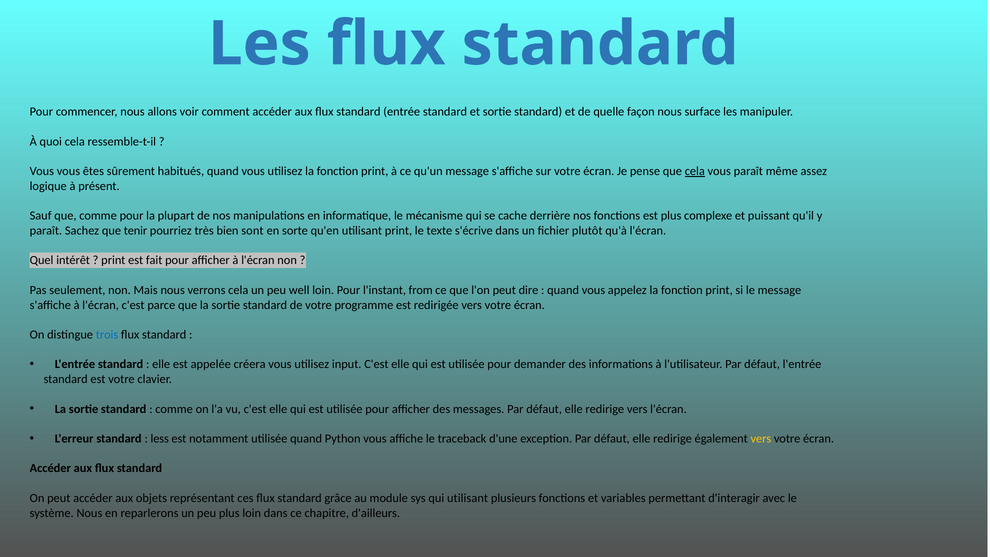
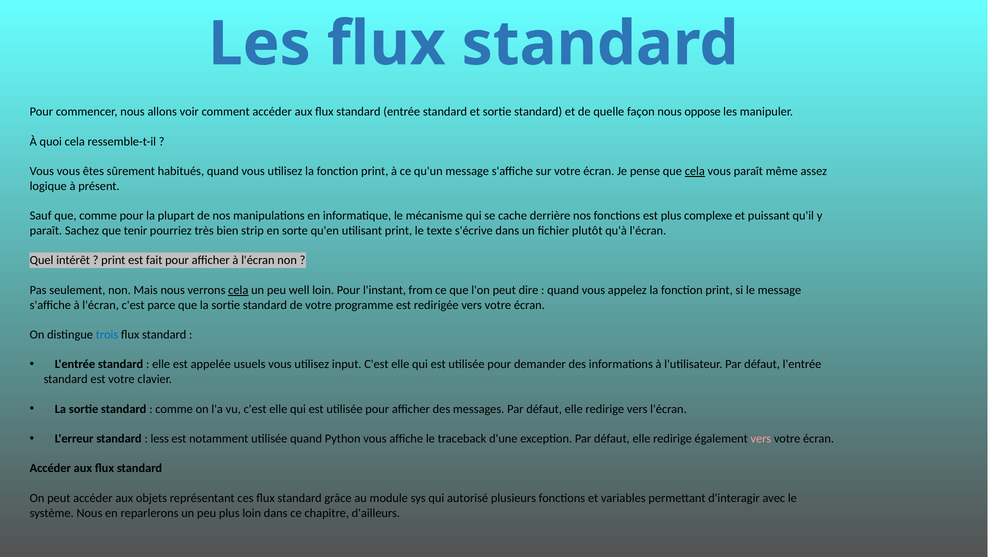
surface: surface -> oppose (703, 112)
sont: sont -> strip (253, 231)
cela underline: none -> present (238, 290)
créera: créera -> usuels (250, 364)
vers colour: yellow -> pink (761, 439)
qui utilisant: utilisant -> autorisé (468, 498)
